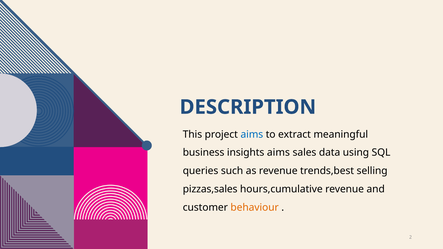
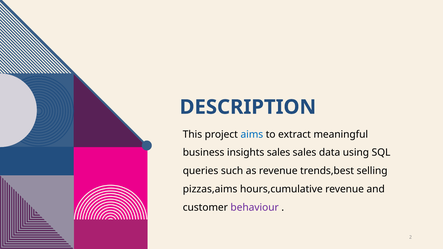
insights aims: aims -> sales (279, 153)
pizzas,sales: pizzas,sales -> pizzas,aims (210, 189)
behaviour colour: orange -> purple (255, 208)
